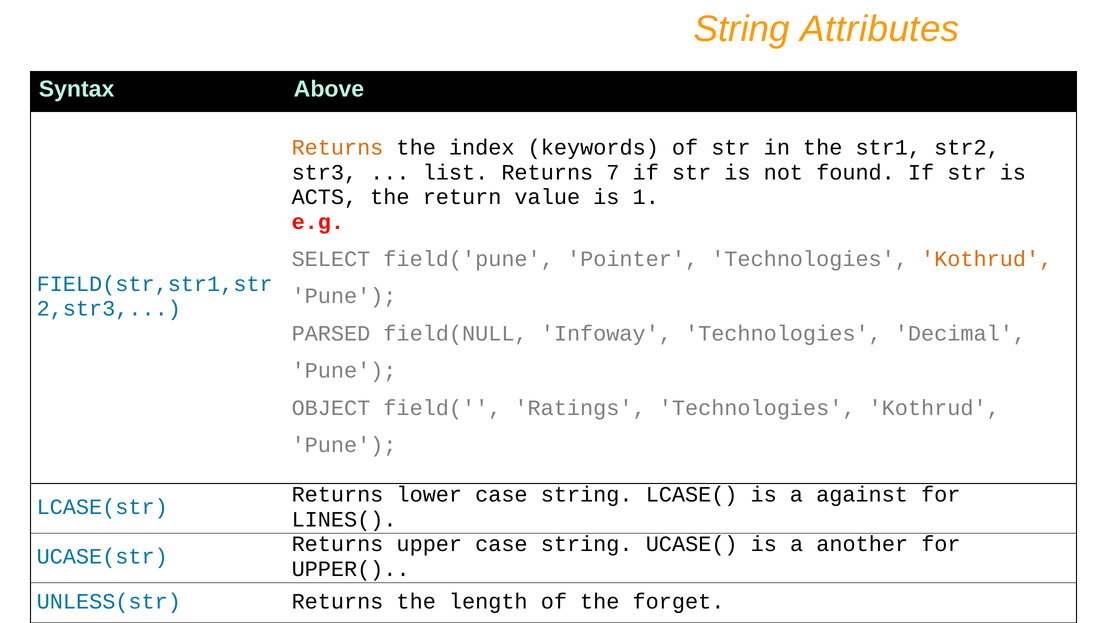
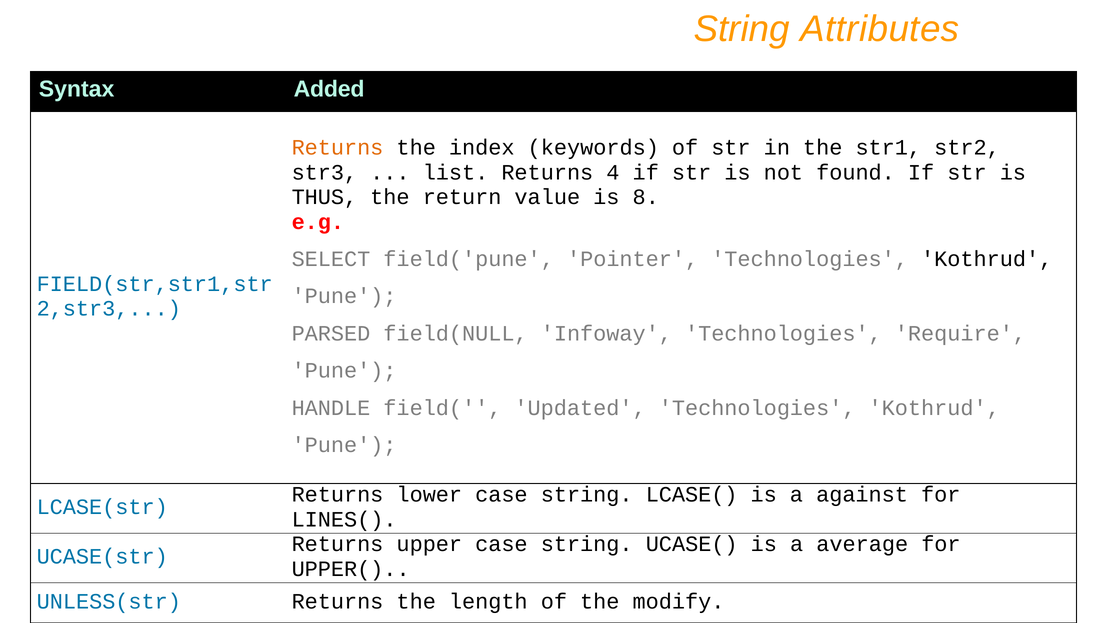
Above: Above -> Added (329, 89)
7: 7 -> 4 (613, 172)
ACTS: ACTS -> THUS (324, 197)
1: 1 -> 8 (646, 197)
Kothrud colour: orange -> black (987, 259)
Decimal: Decimal -> Require (960, 333)
OBJECT: OBJECT -> HANDLE (331, 408)
Ratings: Ratings -> Updated (580, 408)
another: another -> average (862, 544)
forget: forget -> modify (679, 601)
